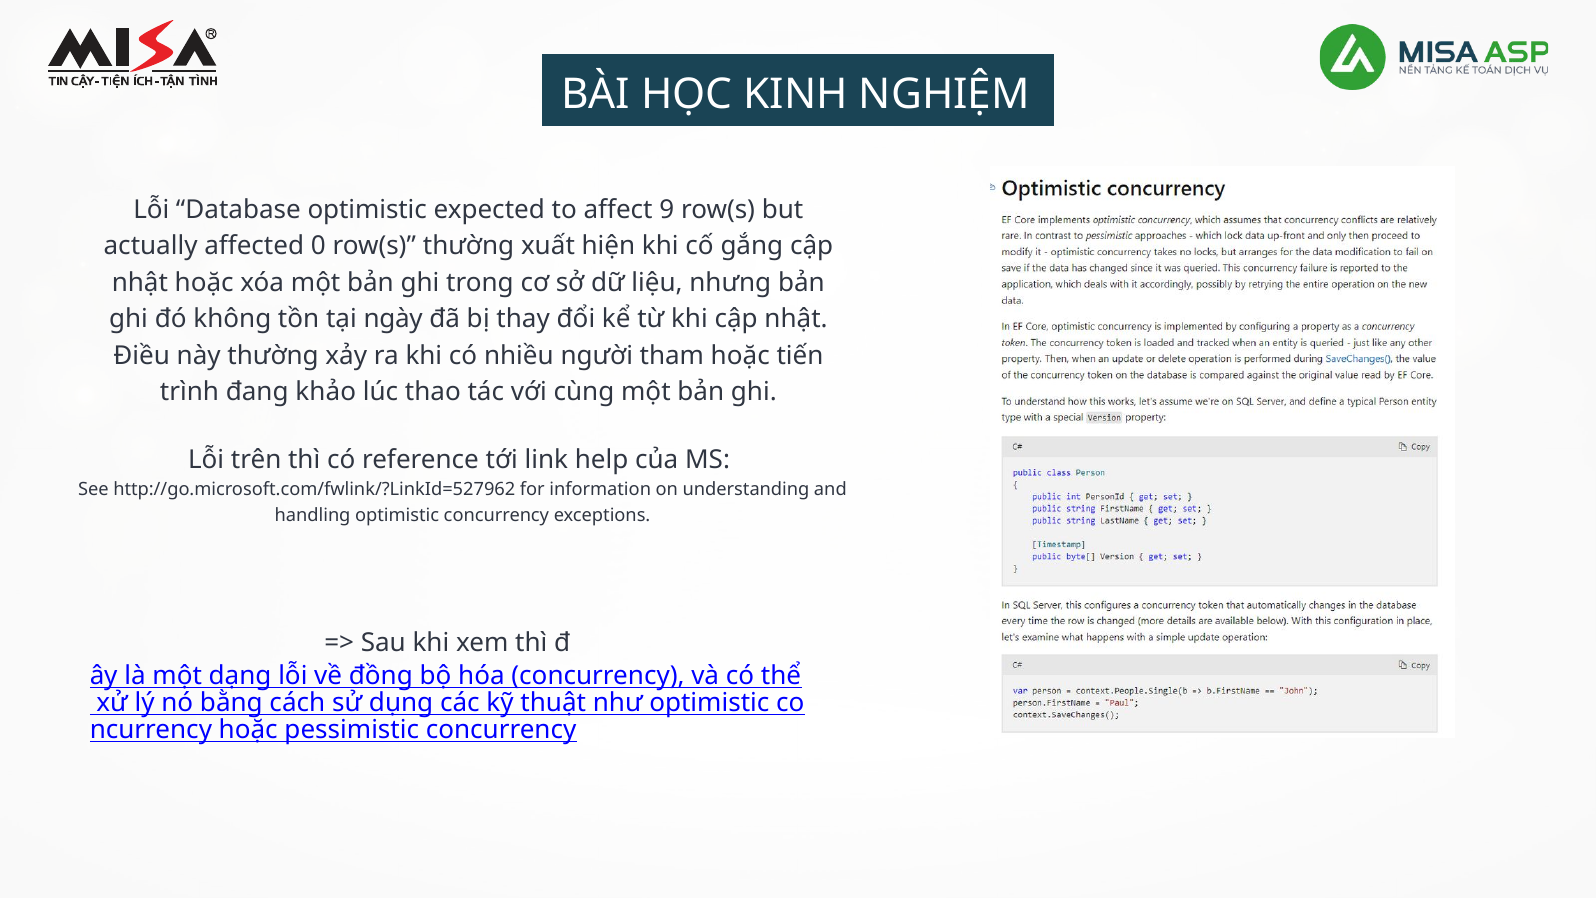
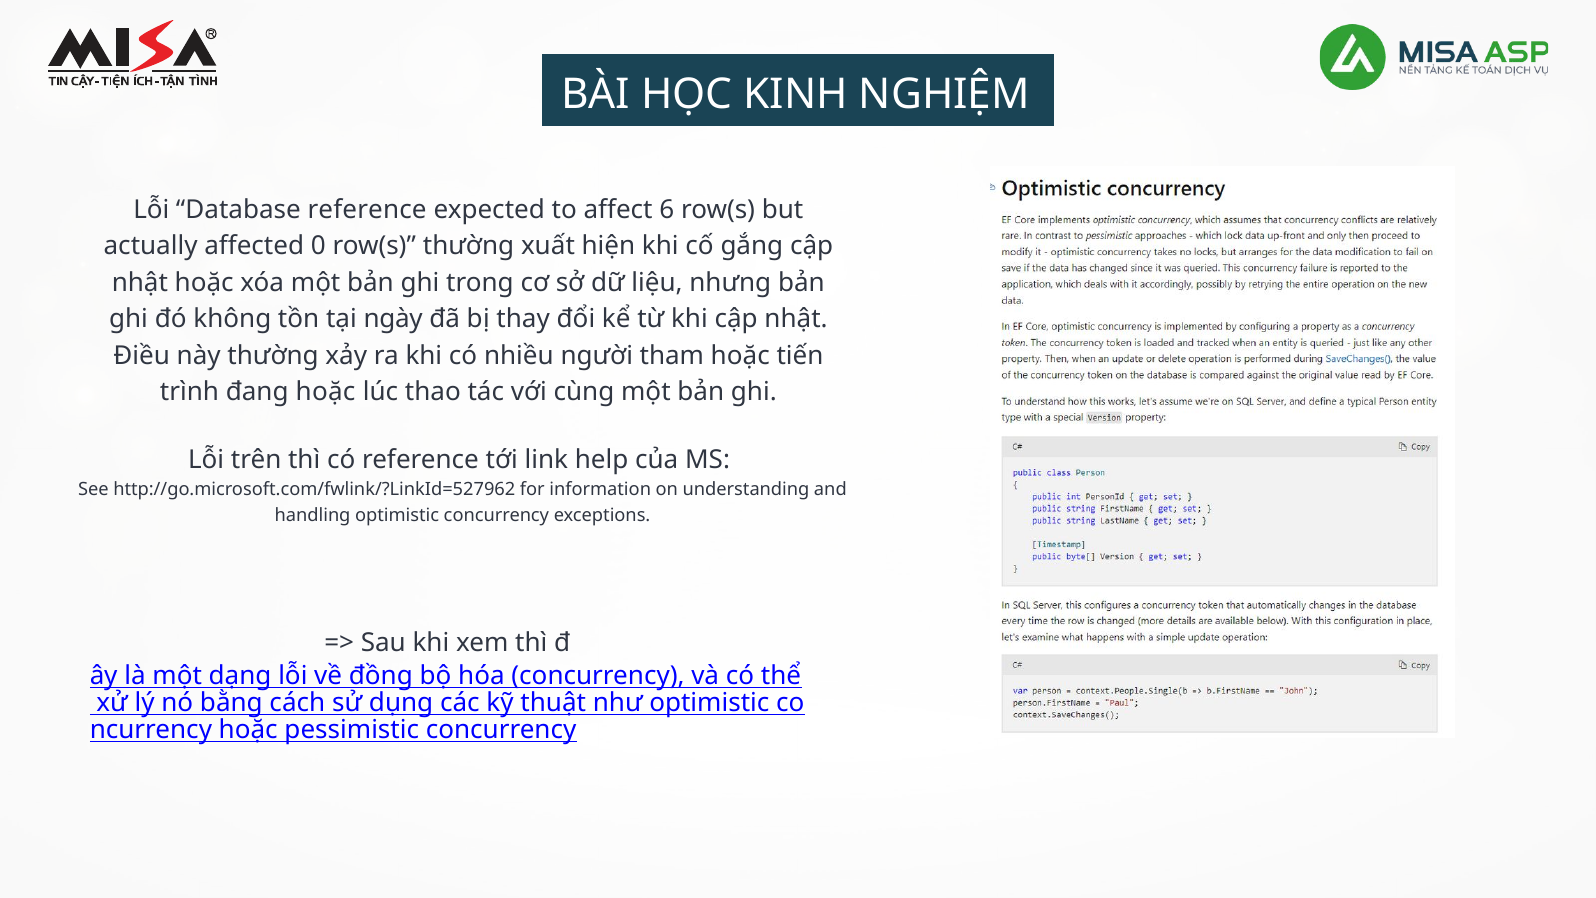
Database optimistic: optimistic -> reference (367, 210)
9: 9 -> 6 (667, 210)
đang khảo: khảo -> hoặc (326, 392)
